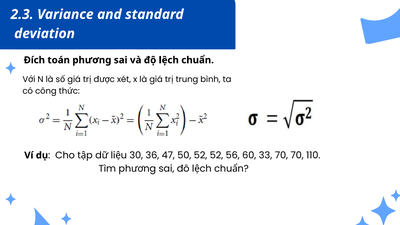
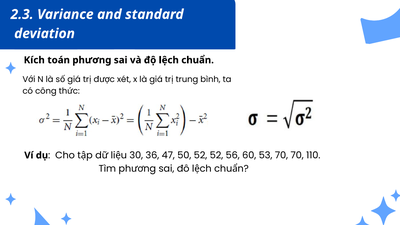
Đích: Đích -> Kích (34, 60)
33: 33 -> 53 (266, 155)
